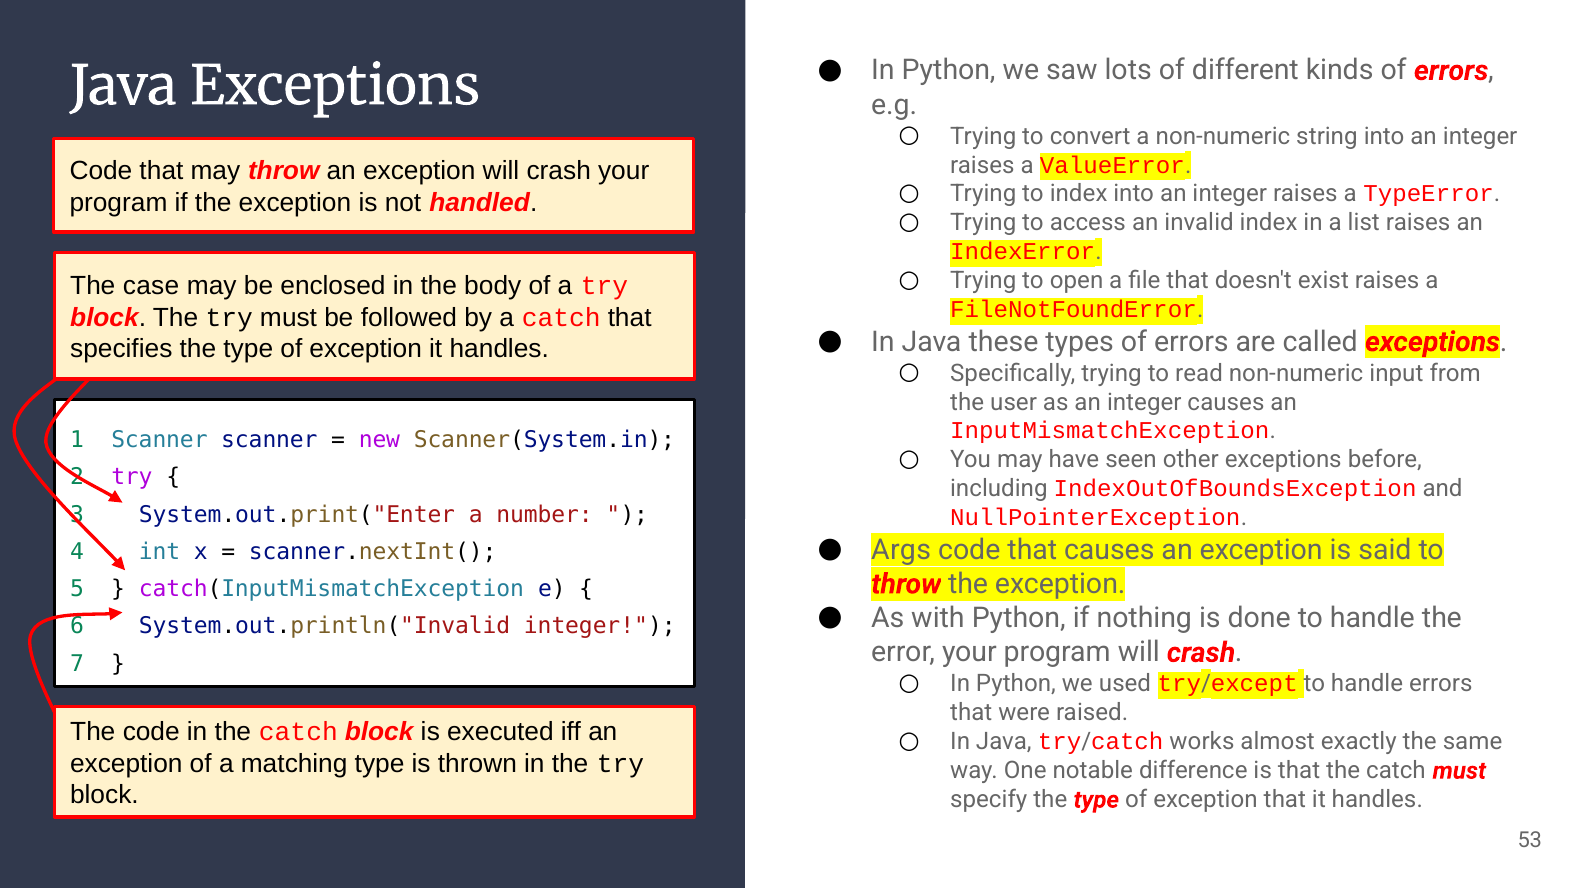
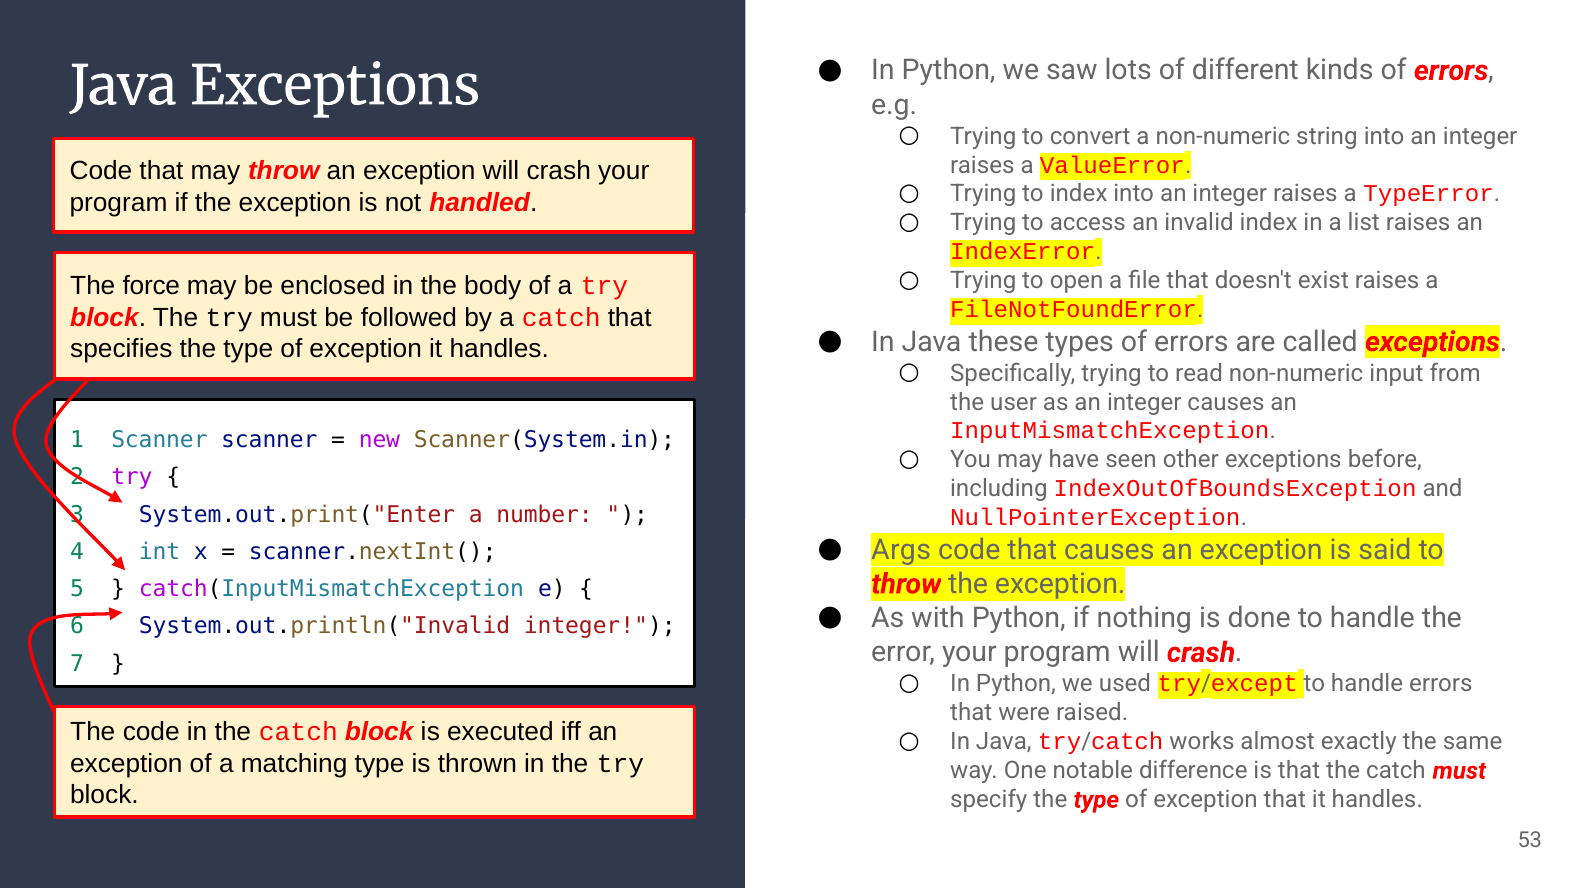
case: case -> force (151, 286)
